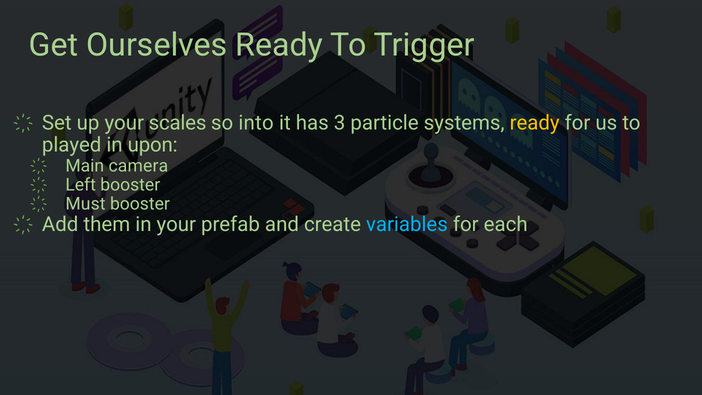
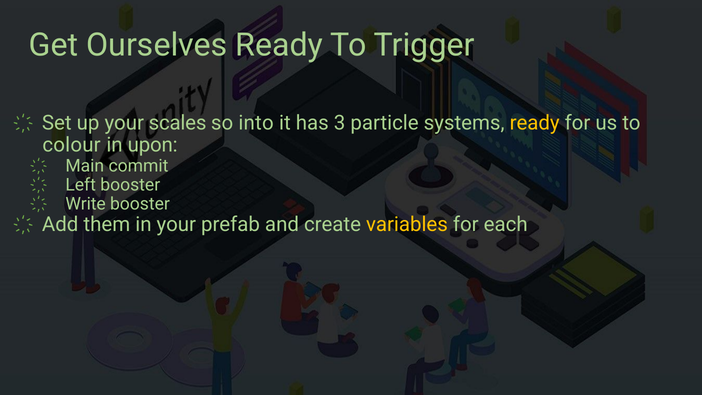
played: played -> colour (72, 145)
camera: camera -> commit (138, 166)
Must: Must -> Write (86, 204)
variables colour: light blue -> yellow (407, 224)
